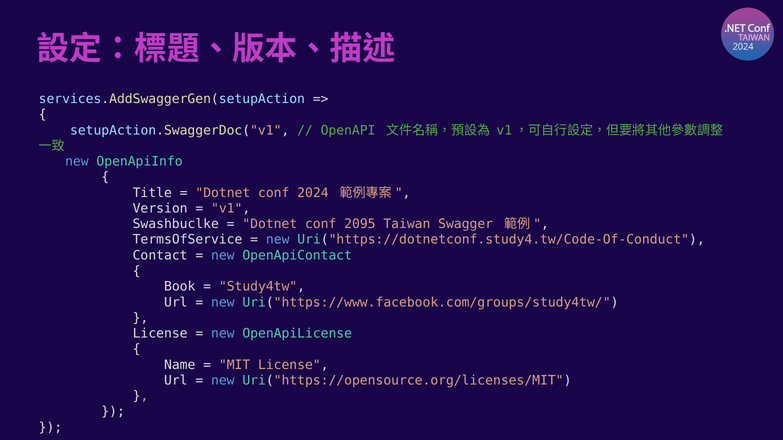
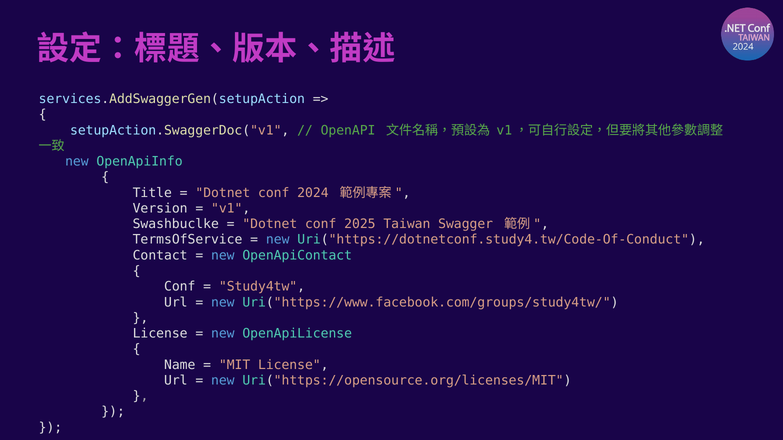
2095: 2095 -> 2025 (360, 224)
Book: Book -> Conf (180, 287)
